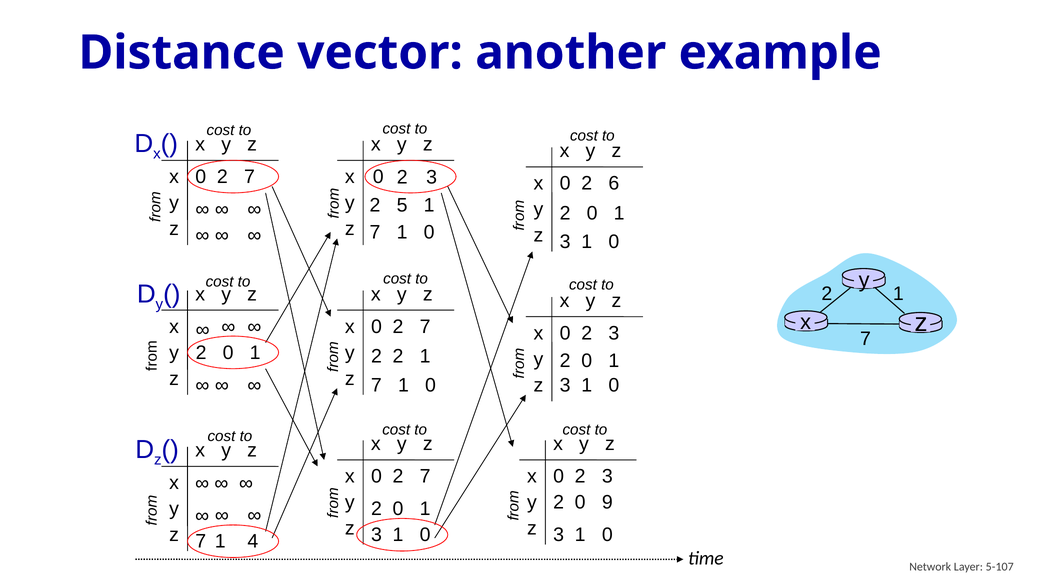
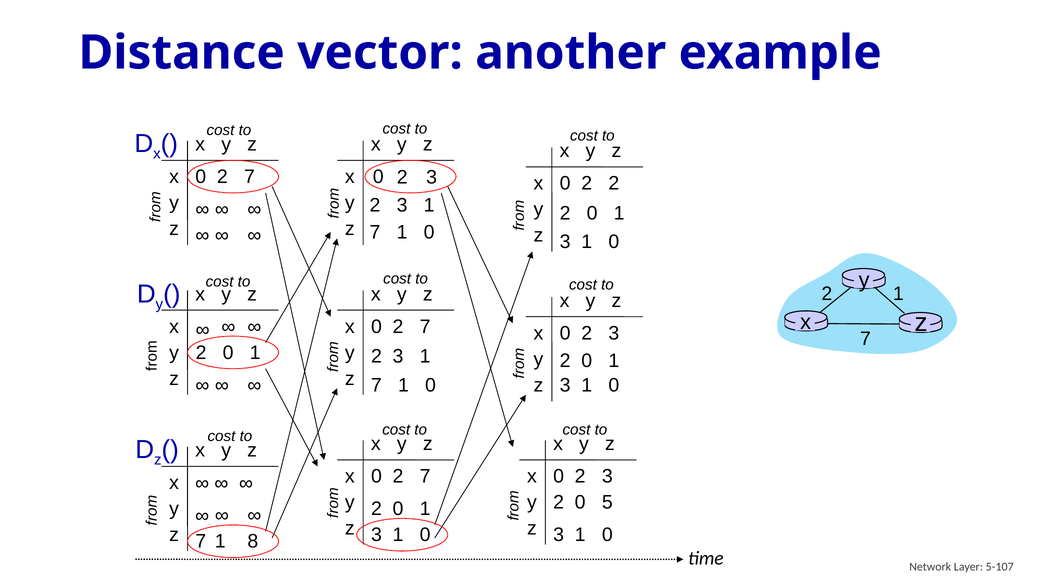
2 6: 6 -> 2 (614, 183)
5: 5 -> 3 (402, 205)
2: 2 -> 3 (398, 356)
9: 9 -> 5 (607, 502)
4: 4 -> 8 (253, 541)
